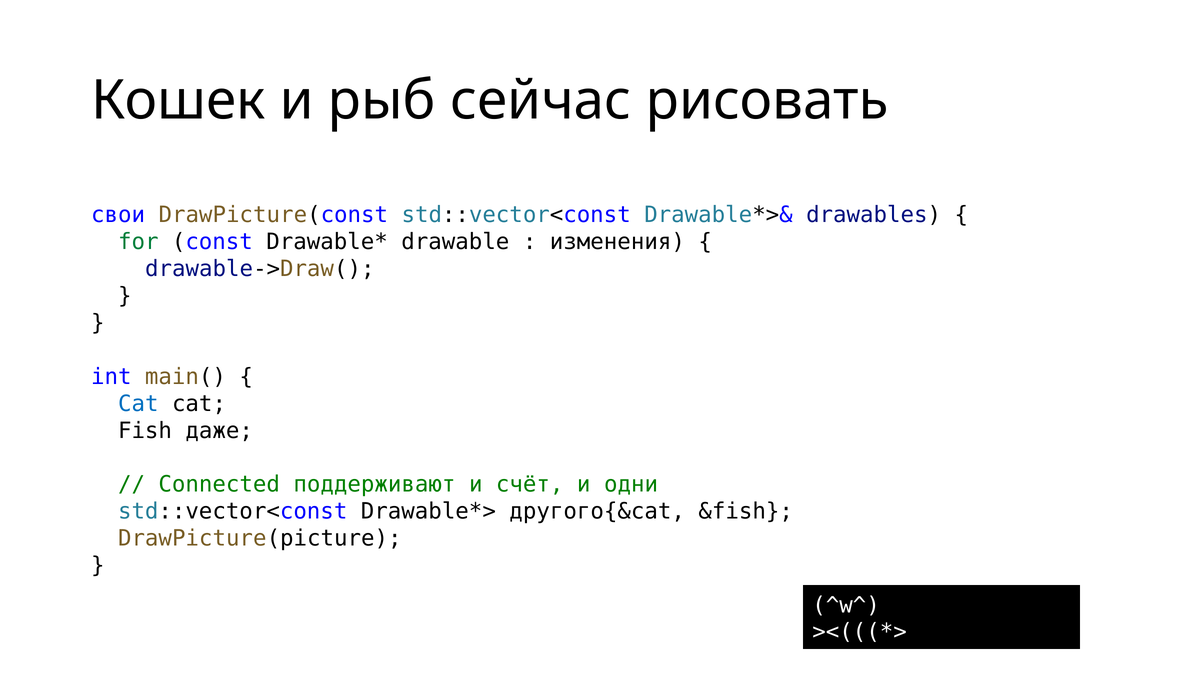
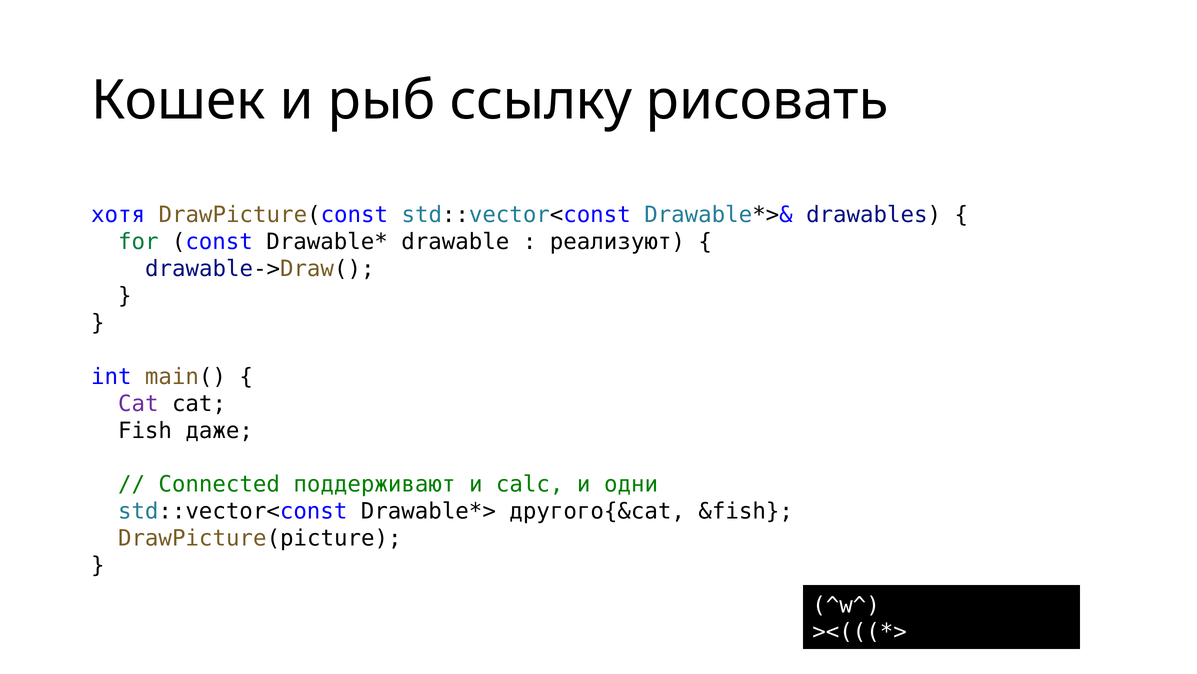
сейчас: сейчас -> ссылку (541, 101)
свои: свои -> хотя (118, 215)
изменения: изменения -> реализуют (617, 242)
Cat colour: blue -> purple (138, 403)
счёт: счёт -> calc (530, 484)
